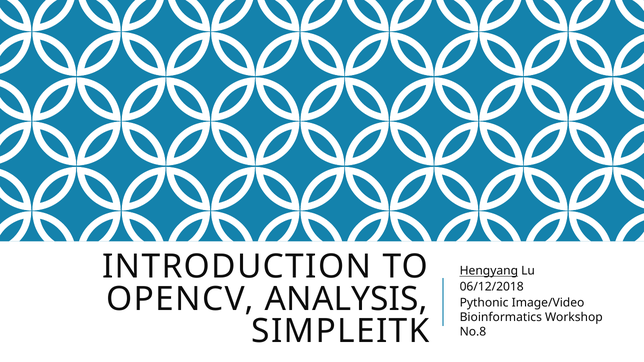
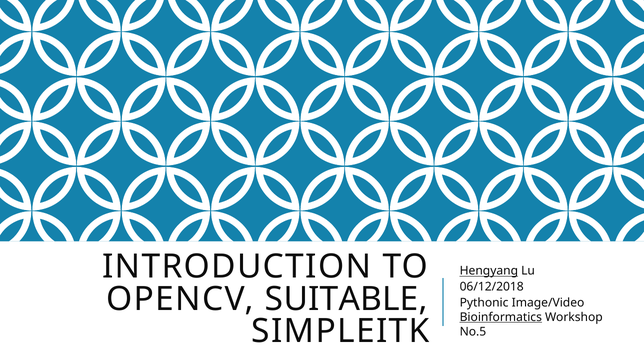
ANALYSIS: ANALYSIS -> SUITABLE (346, 299)
Bioinformatics underline: none -> present (501, 317)
No.8: No.8 -> No.5 (473, 332)
